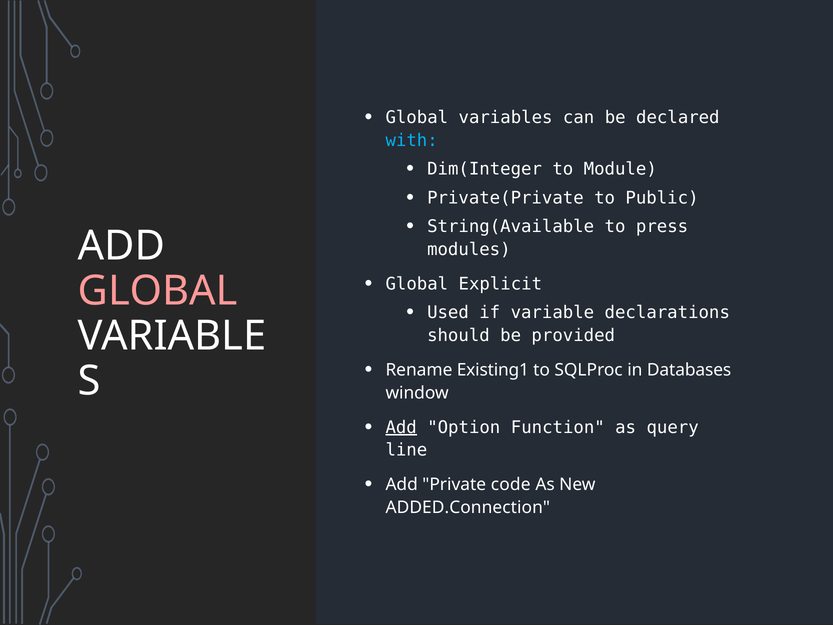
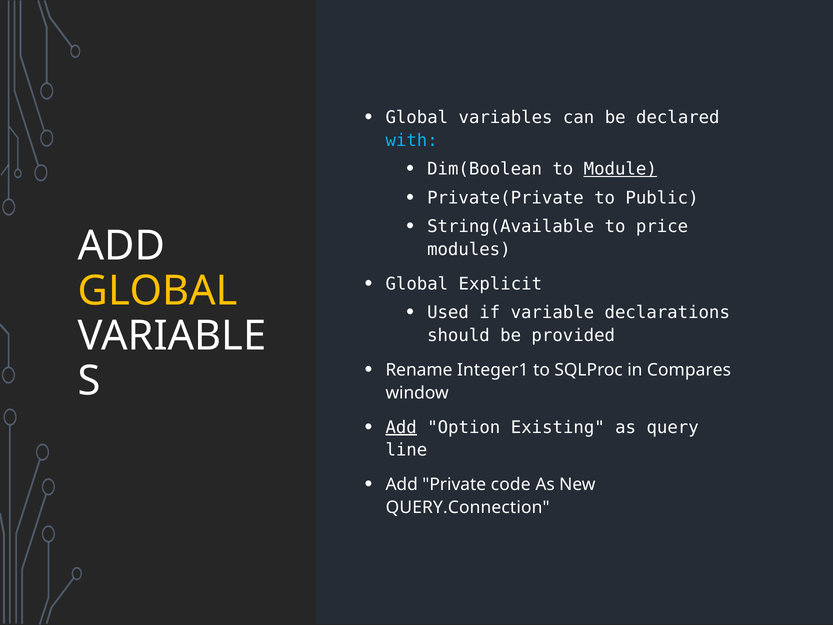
Dim(Integer: Dim(Integer -> Dim(Boolean (485, 169)
Module underline: none -> present (620, 169)
press: press -> price (662, 226)
GLOBAL colour: pink -> yellow (158, 291)
Existing1: Existing1 -> Integer1 (493, 370)
Databases: Databases -> Compares (689, 370)
Function: Function -> Existing (558, 427)
ADDED.Connection: ADDED.Connection -> QUERY.Connection (468, 507)
